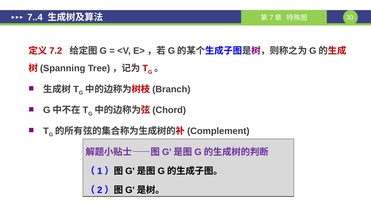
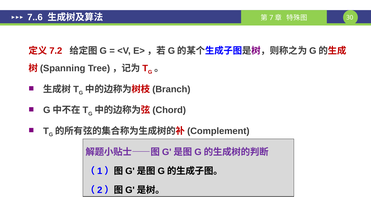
7..4: 7..4 -> 7..6 (35, 17)
